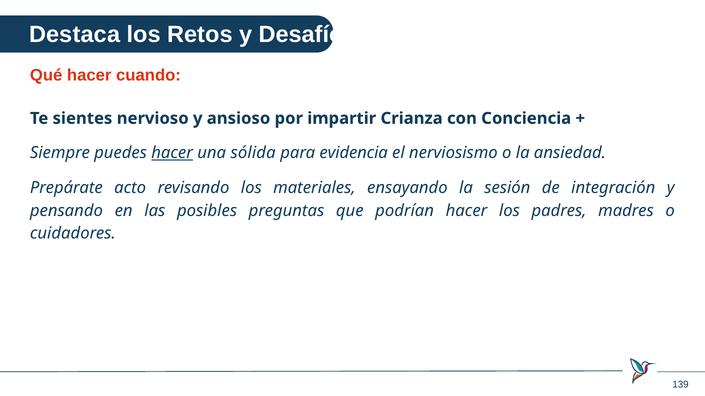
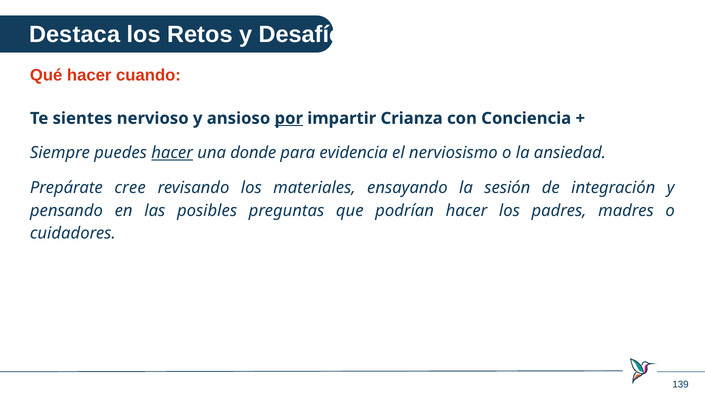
por underline: none -> present (289, 119)
sólida: sólida -> donde (253, 153)
acto: acto -> cree (130, 188)
